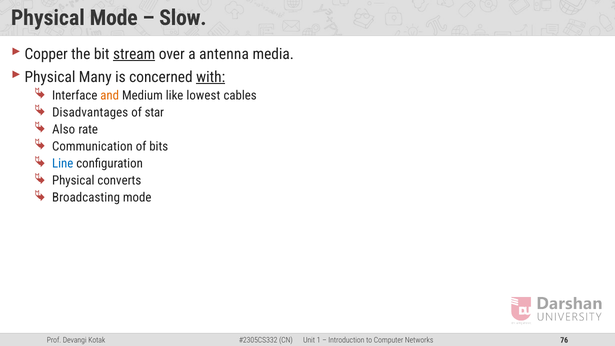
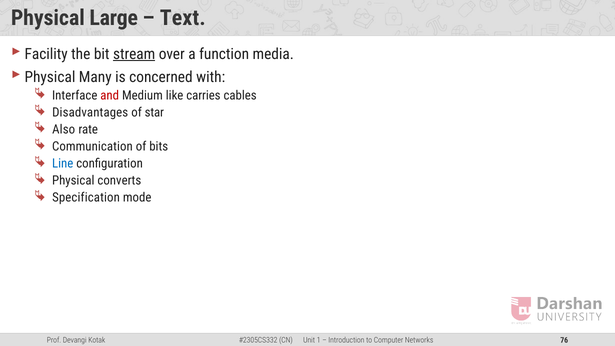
Physical Mode: Mode -> Large (114, 18)
Slow: Slow -> Text (183, 18)
Copper: Copper -> Facility (46, 54)
antenna: antenna -> function (224, 54)
with underline: present -> none (211, 77)
and colour: orange -> red (110, 96)
lowest: lowest -> carries (203, 96)
Broadcasting: Broadcasting -> Specification (86, 198)
